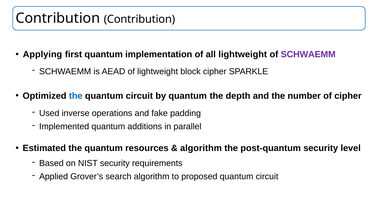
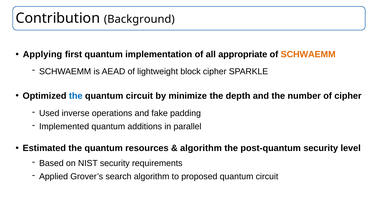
Contribution Contribution: Contribution -> Background (139, 19)
all lightweight: lightweight -> appropriate (243, 54)
SCHWAEMM colour: purple -> orange (308, 54)
by quantum: quantum -> minimize (188, 96)
